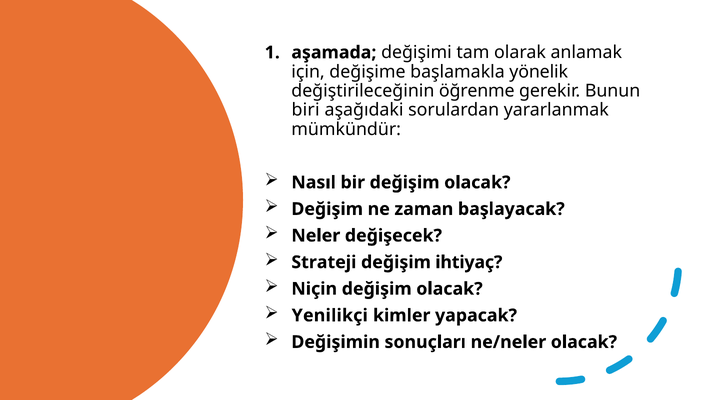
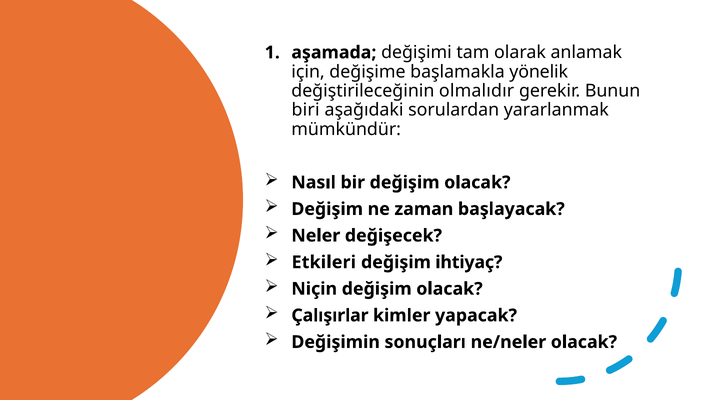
öğrenme: öğrenme -> olmalıdır (477, 91)
Strateji: Strateji -> Etkileri (324, 262)
Yenilikçi: Yenilikçi -> Çalışırlar (330, 315)
